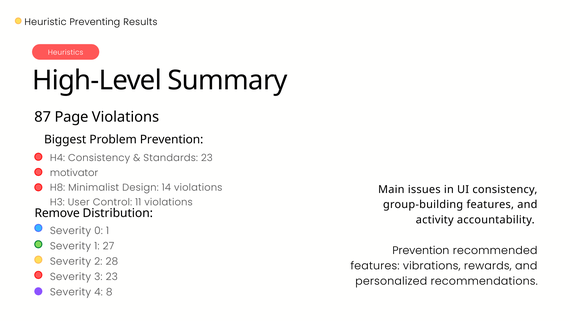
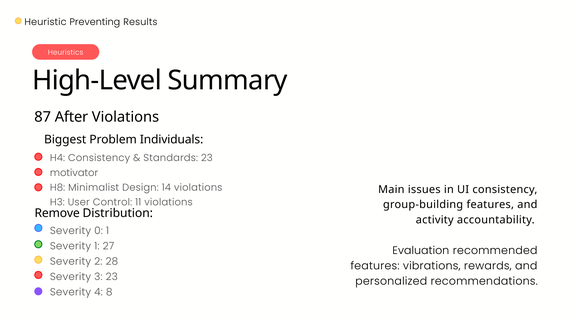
Page: Page -> After (71, 117)
Problem Prevention: Prevention -> Individuals (172, 139)
Prevention: Prevention -> Evaluation (421, 250)
